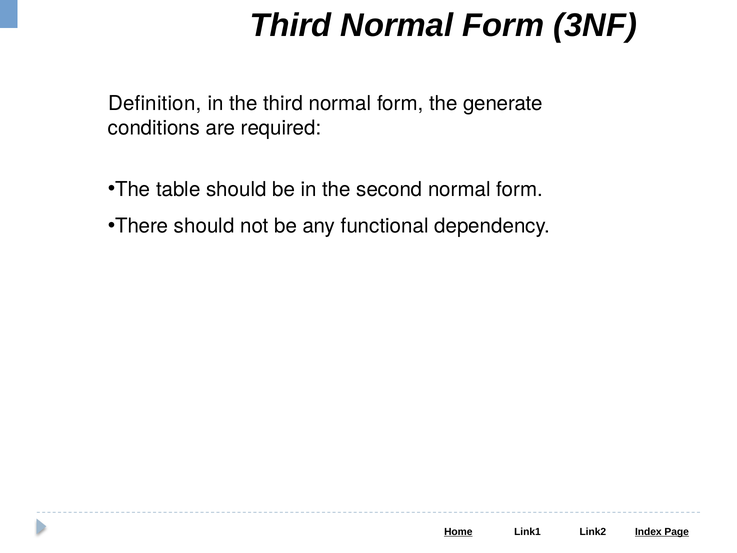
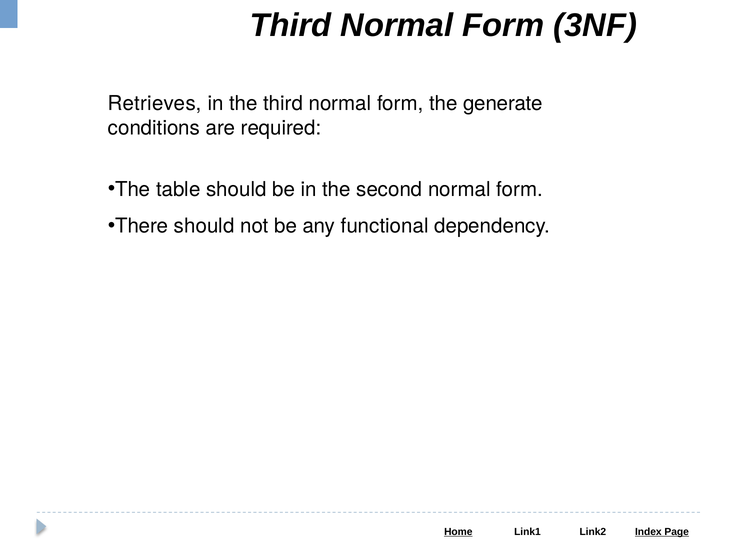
Definition: Definition -> Retrieves (155, 103)
